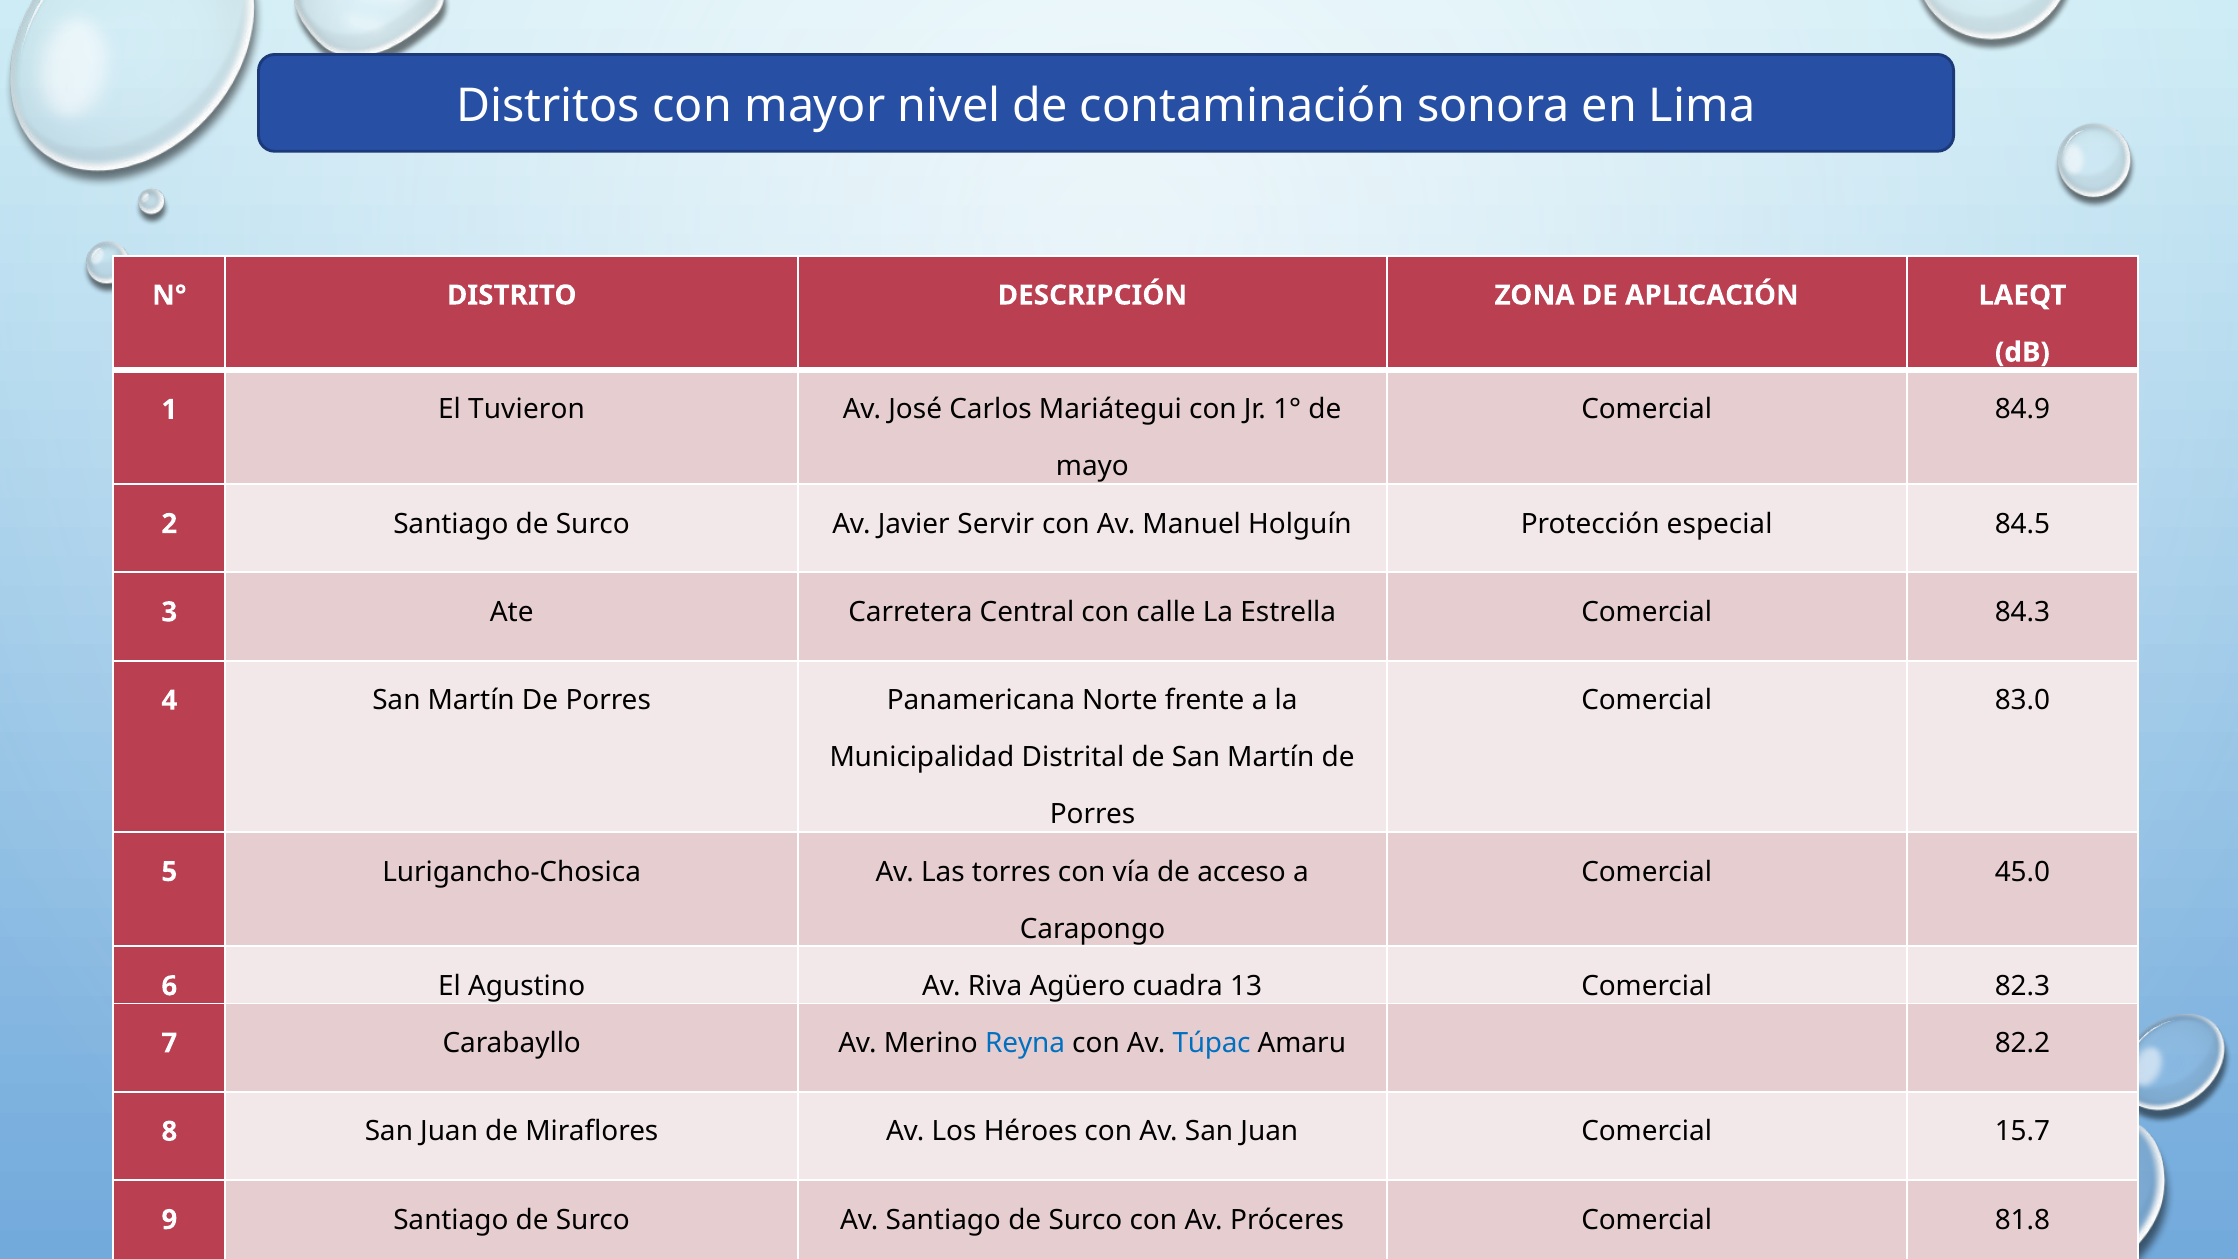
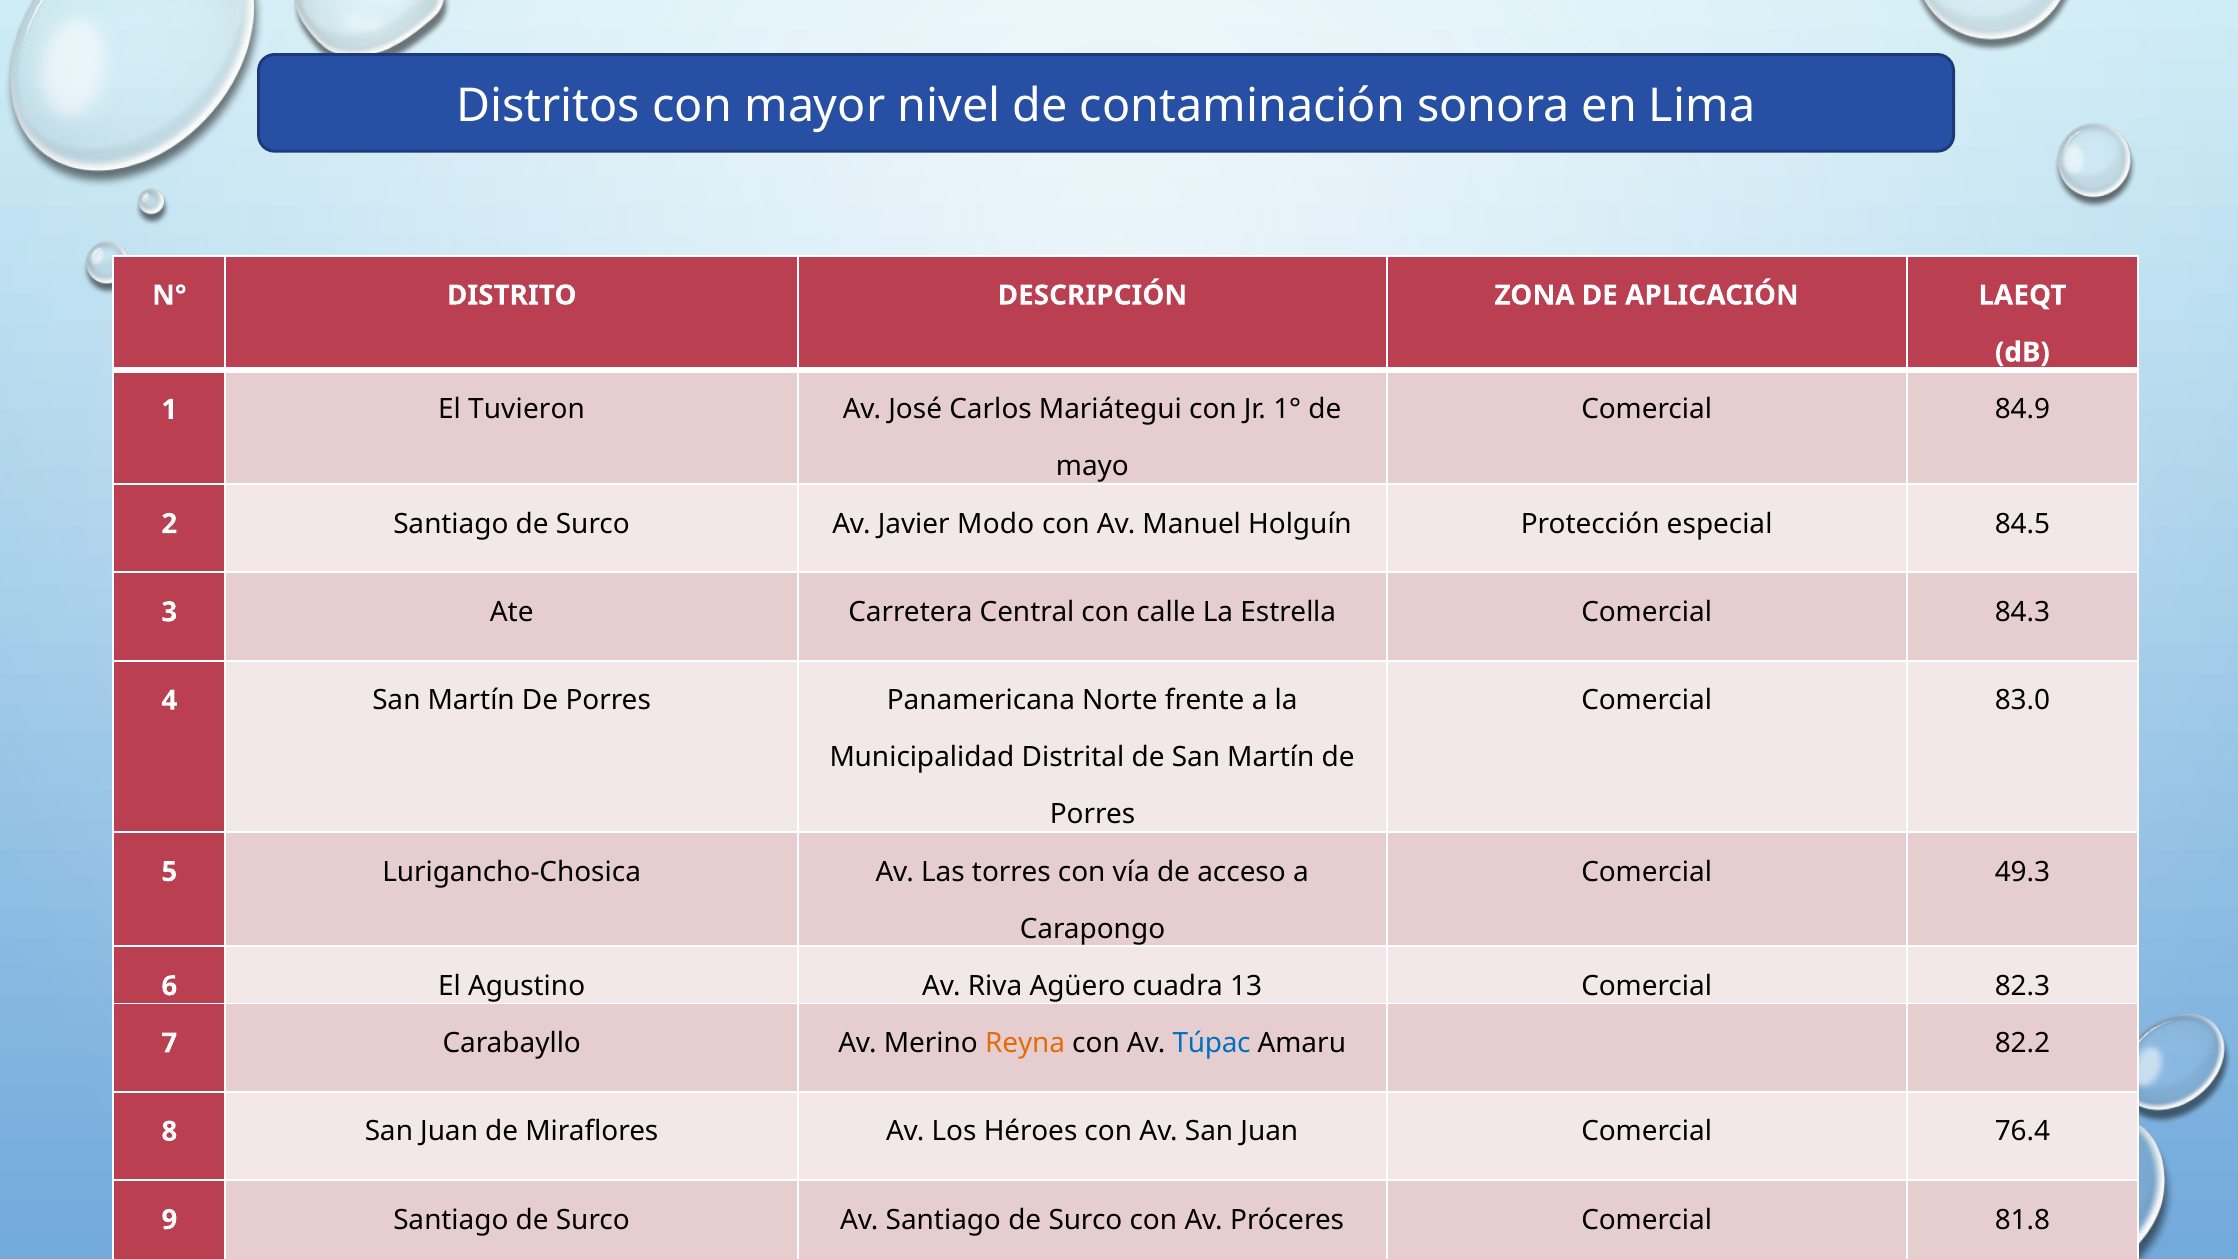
Servir: Servir -> Modo (996, 524)
45.0: 45.0 -> 49.3 (2022, 872)
Reyna colour: blue -> orange (1025, 1043)
15.7: 15.7 -> 76.4 (2022, 1131)
